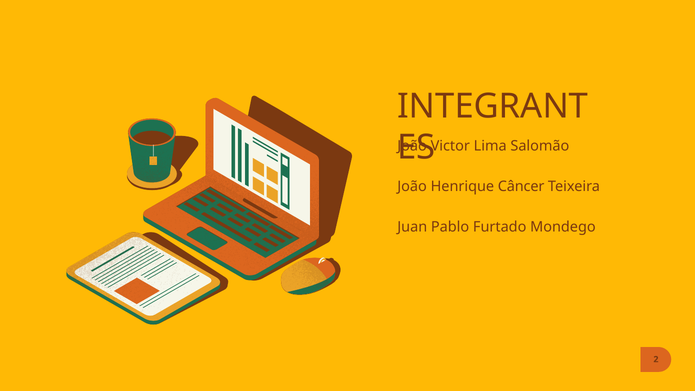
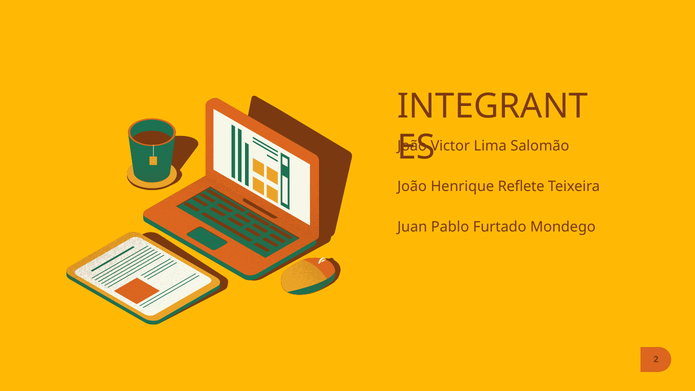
Câncer: Câncer -> Reflete (521, 187)
